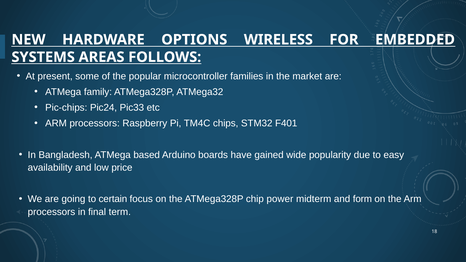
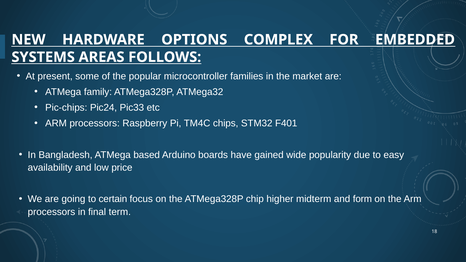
WIRELESS: WIRELESS -> COMPLEX (278, 40)
power: power -> higher (280, 199)
